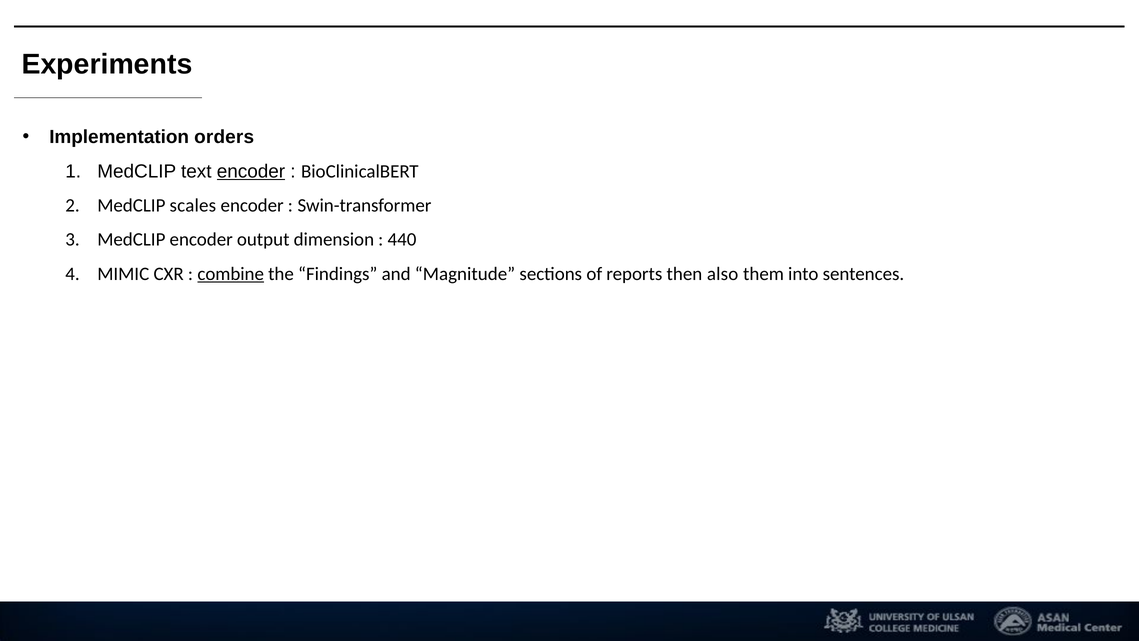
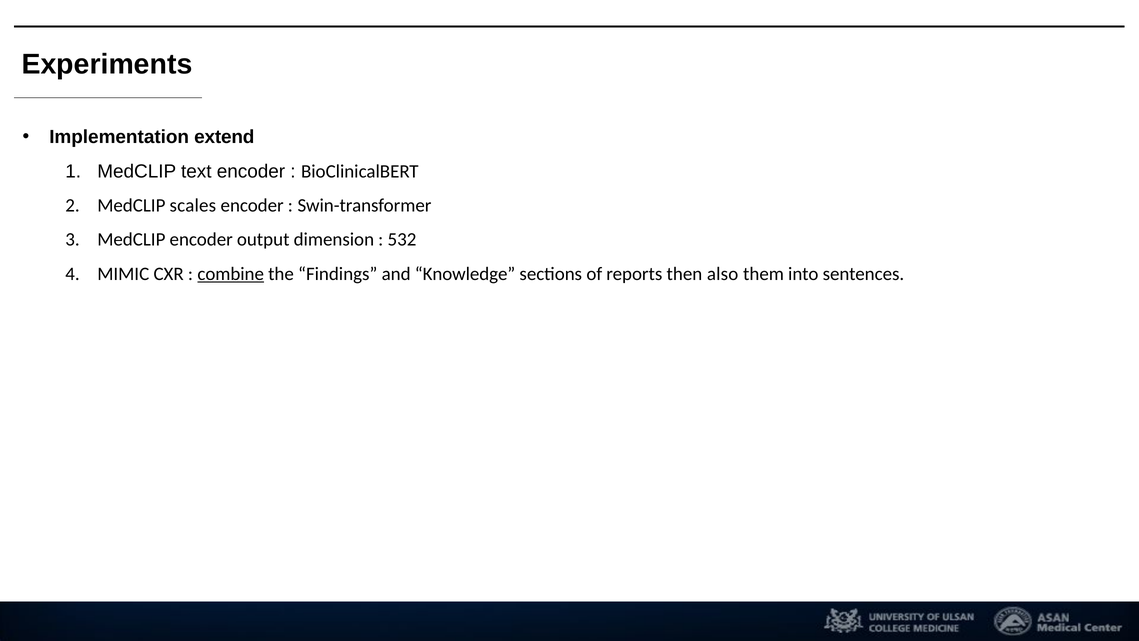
orders: orders -> extend (224, 137)
encoder underline: present -> none (251, 171)
440: 440 -> 532 (402, 240)
Magnitude: Magnitude -> Knowledge (465, 274)
